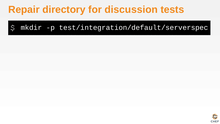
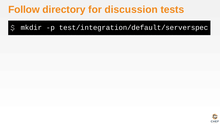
Repair: Repair -> Follow (24, 10)
